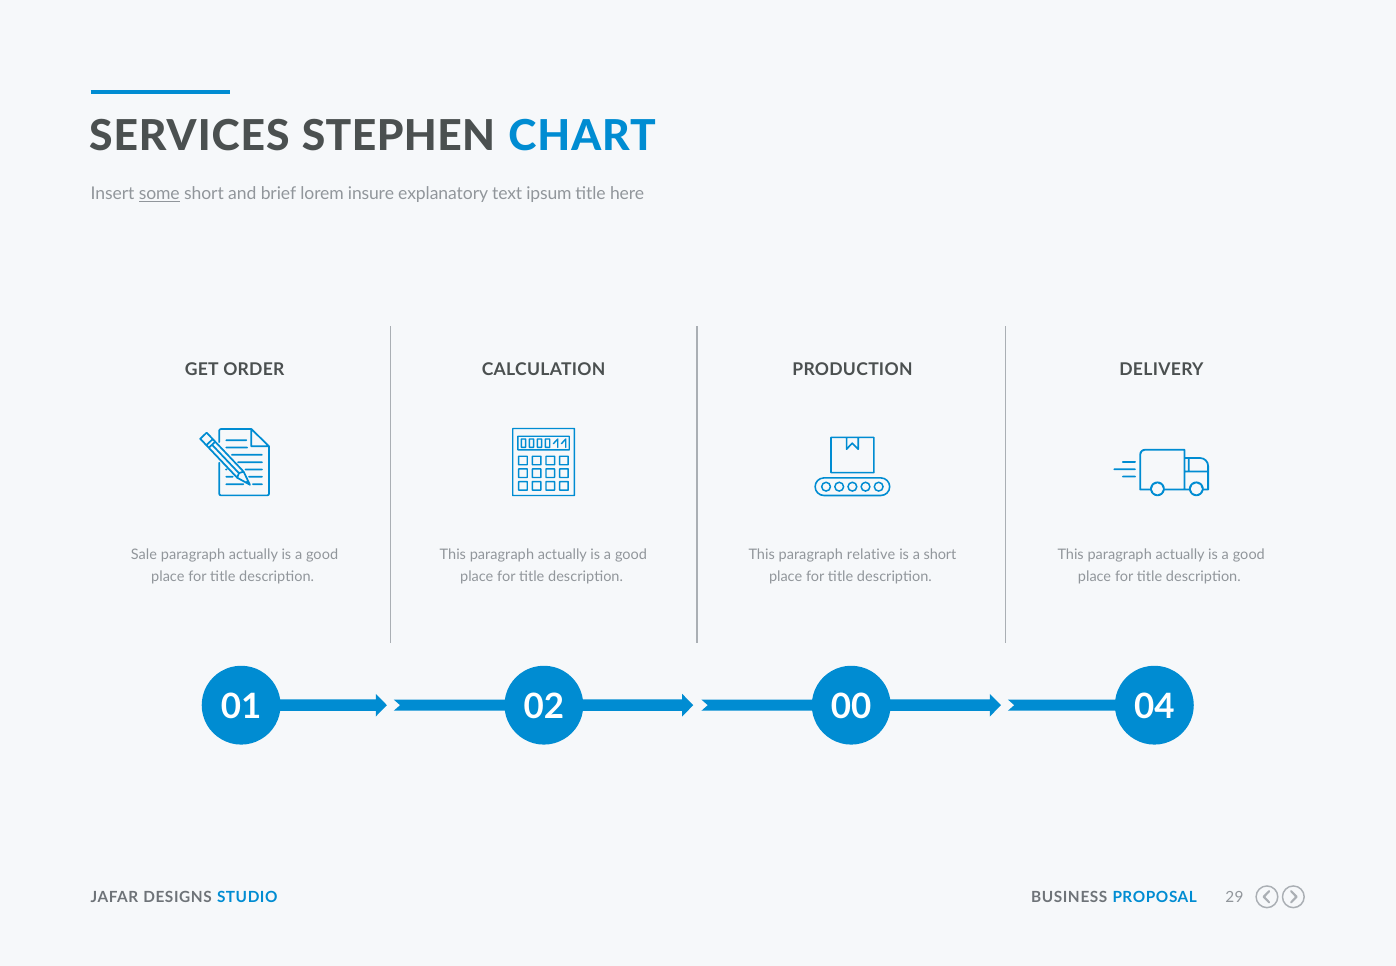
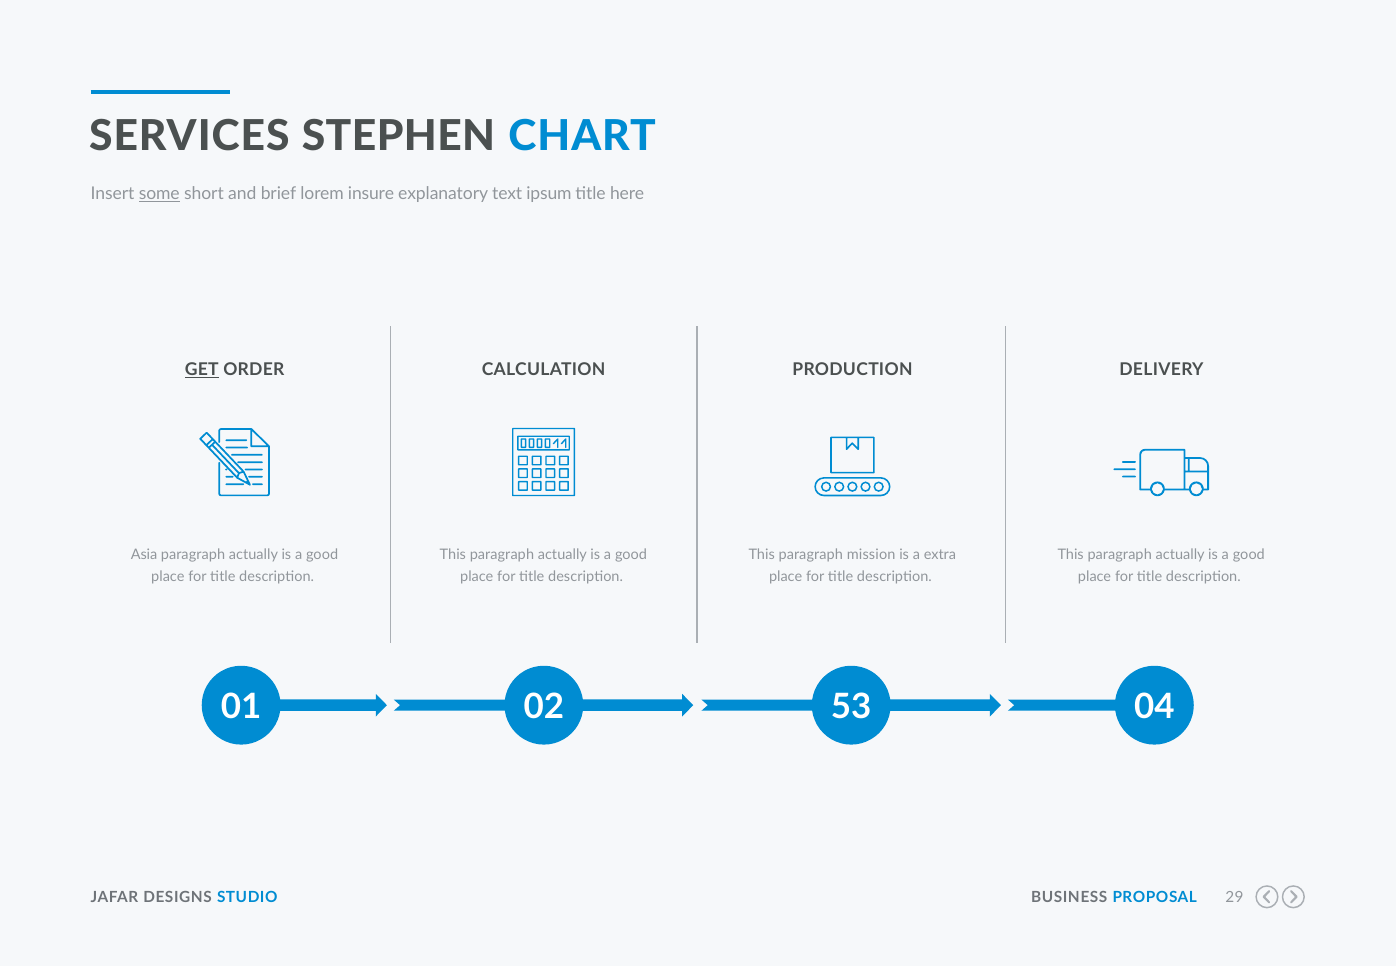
GET underline: none -> present (202, 370)
Sale: Sale -> Asia (144, 555)
relative: relative -> mission (871, 555)
a short: short -> extra (940, 555)
00: 00 -> 53 (851, 708)
